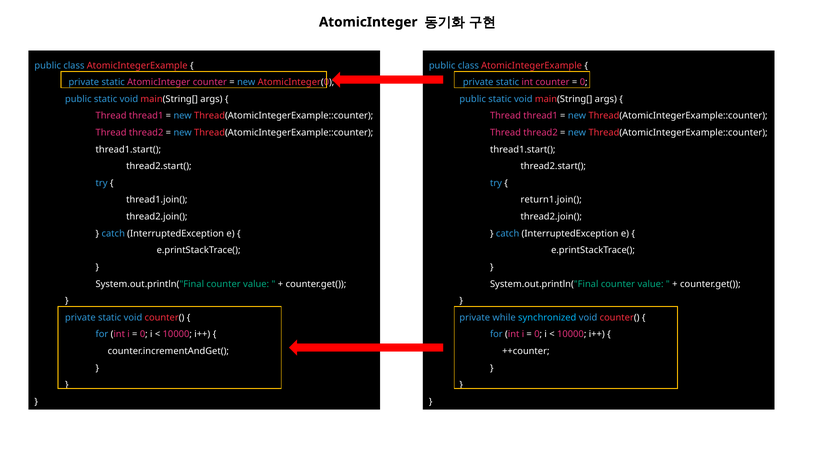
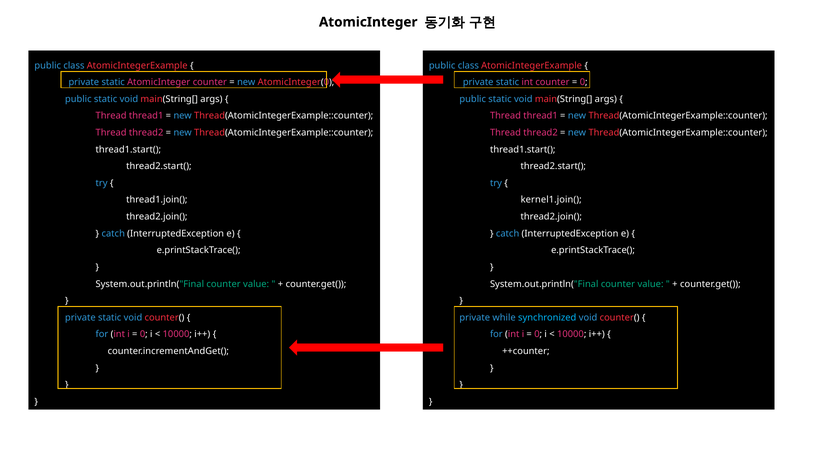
return1.join(: return1.join( -> kernel1.join( (551, 200)
